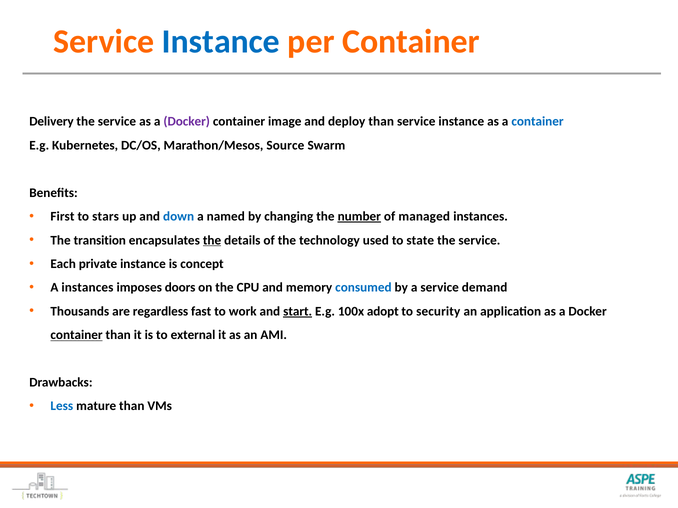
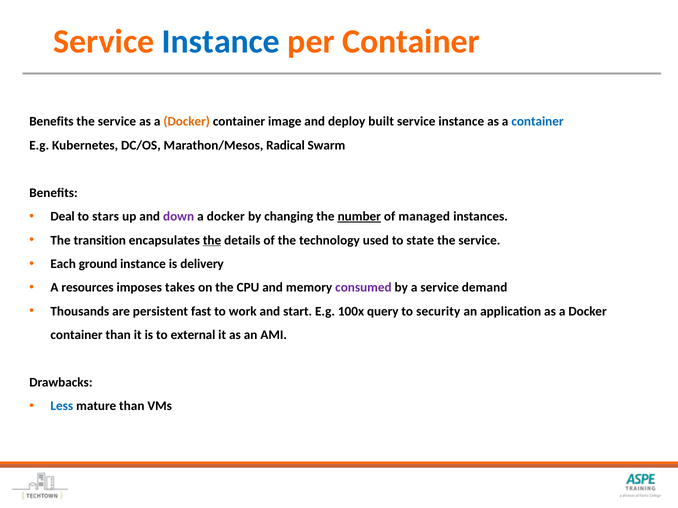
Delivery: Delivery -> Benefits (51, 122)
Docker colour: purple -> orange (187, 122)
deploy than: than -> built (381, 122)
Source: Source -> Radical (285, 146)
First: First -> Deal (63, 217)
down colour: blue -> purple (179, 217)
named: named -> docker (226, 217)
private: private -> ground (98, 264)
concept: concept -> delivery (202, 264)
A instances: instances -> resources (88, 288)
doors: doors -> takes (180, 288)
consumed colour: blue -> purple (363, 288)
regardless: regardless -> persistent (160, 312)
start underline: present -> none (298, 312)
adopt: adopt -> query (383, 312)
container underline: present -> none (77, 335)
